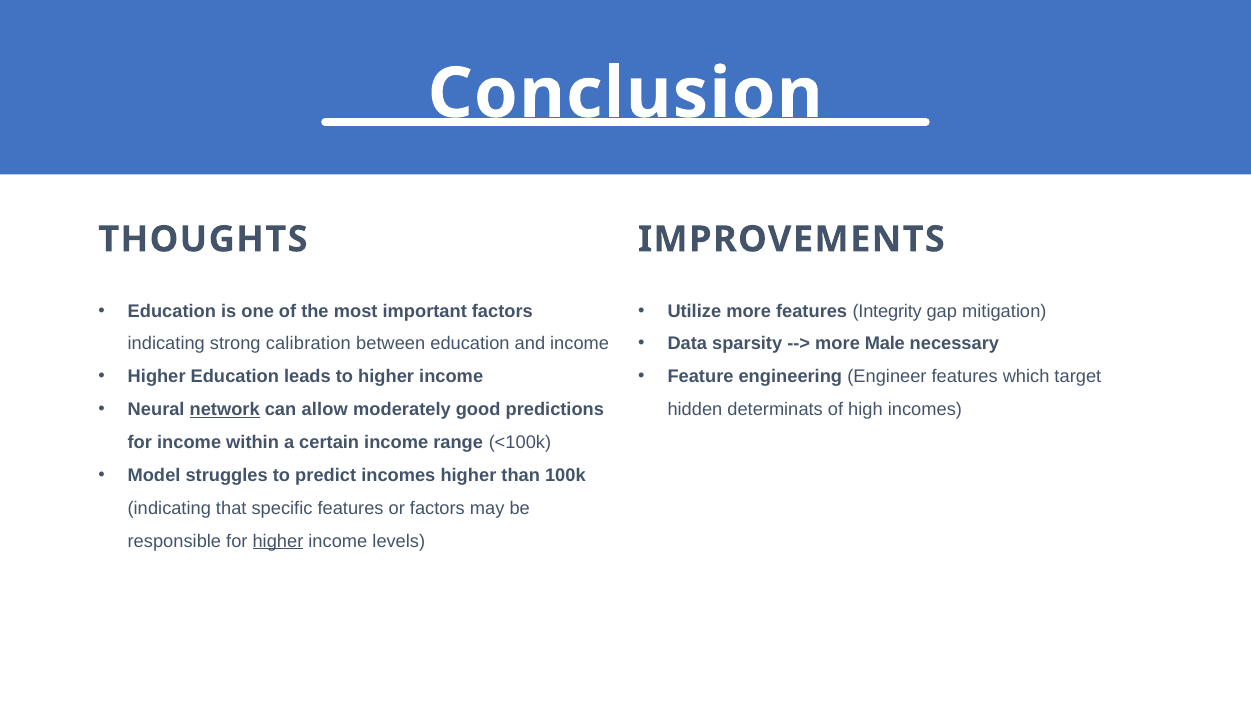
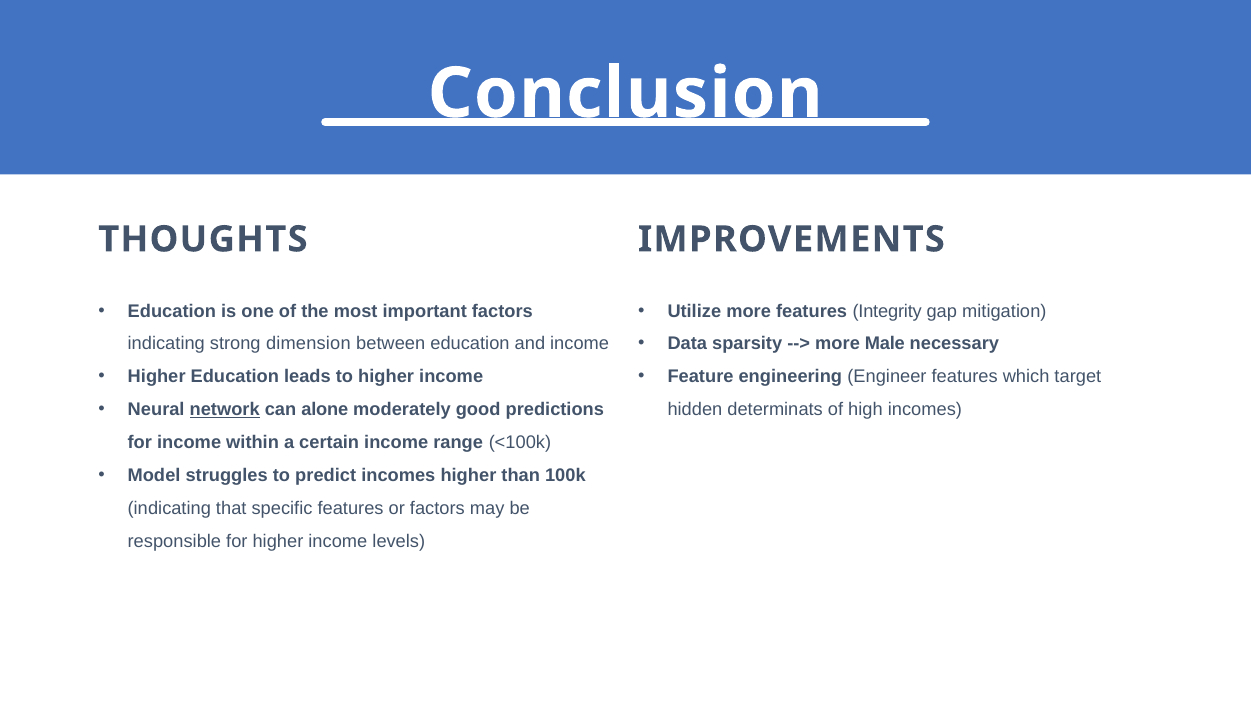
calibration: calibration -> dimension (308, 344)
allow: allow -> alone (325, 409)
higher underline: present -> none (278, 541)
